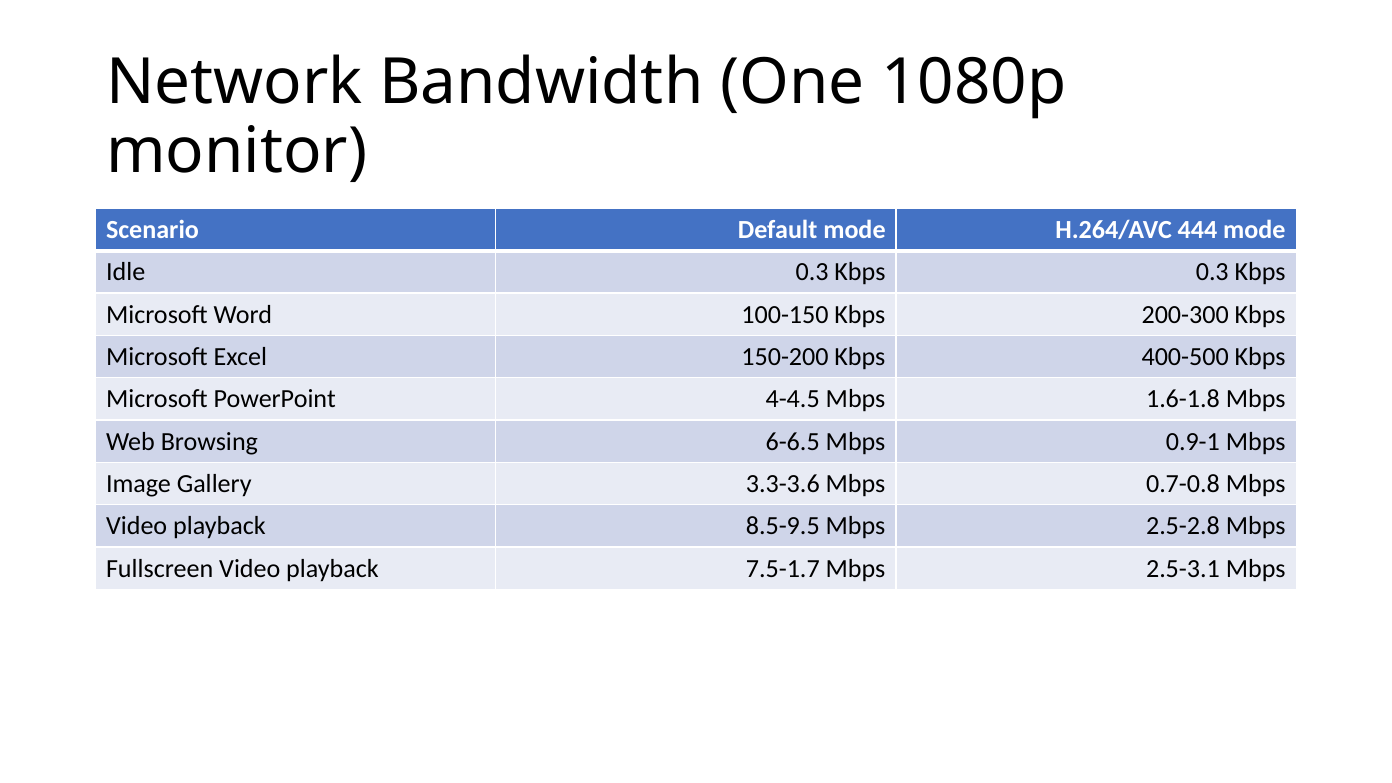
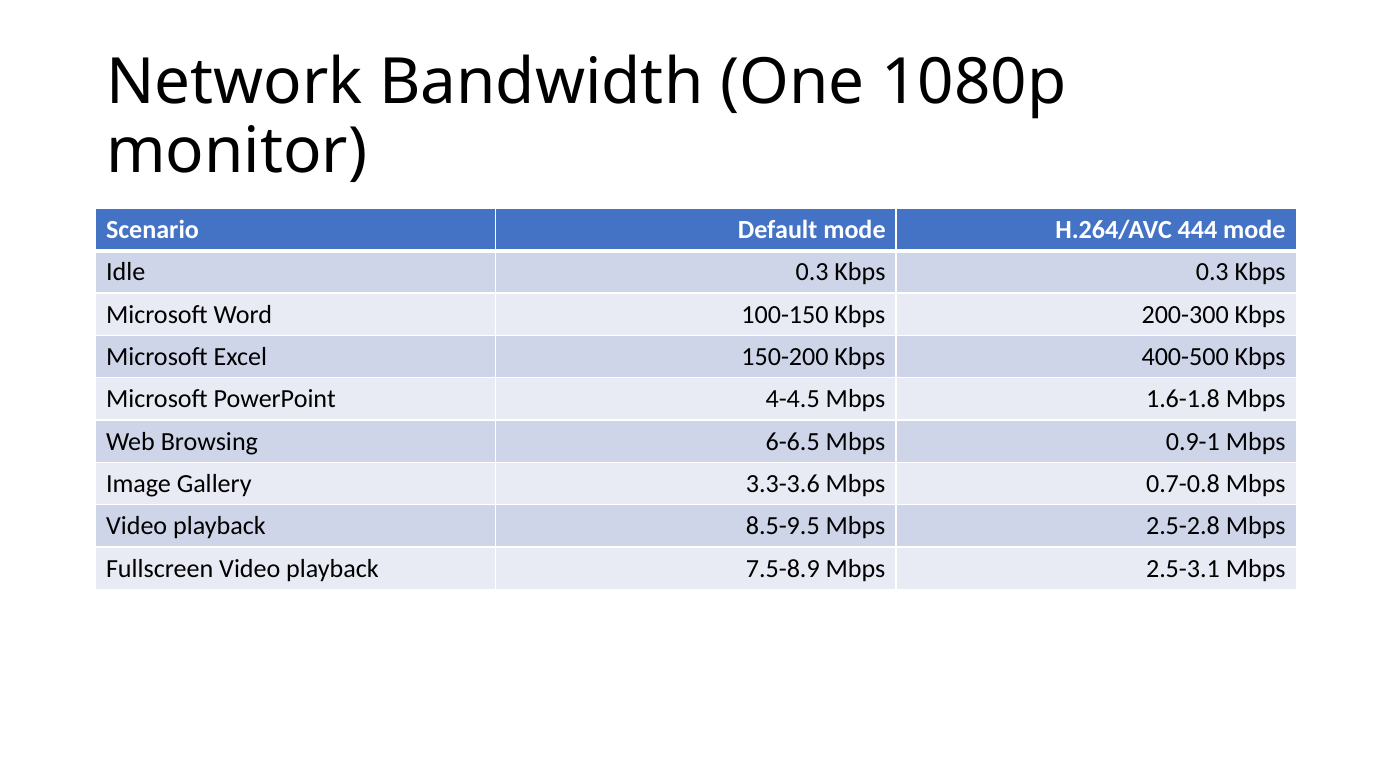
7.5-1.7: 7.5-1.7 -> 7.5-8.9 (783, 569)
